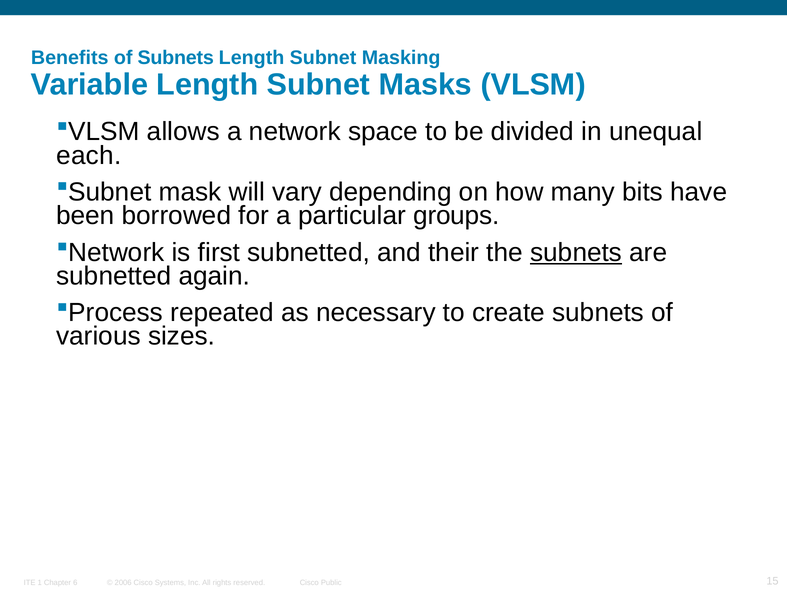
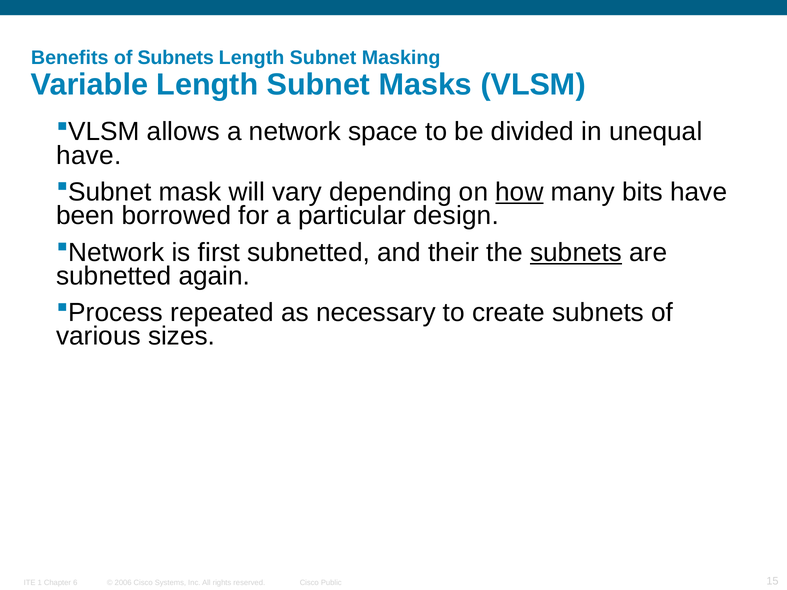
each: each -> have (89, 155)
how underline: none -> present (519, 192)
groups: groups -> design (456, 216)
